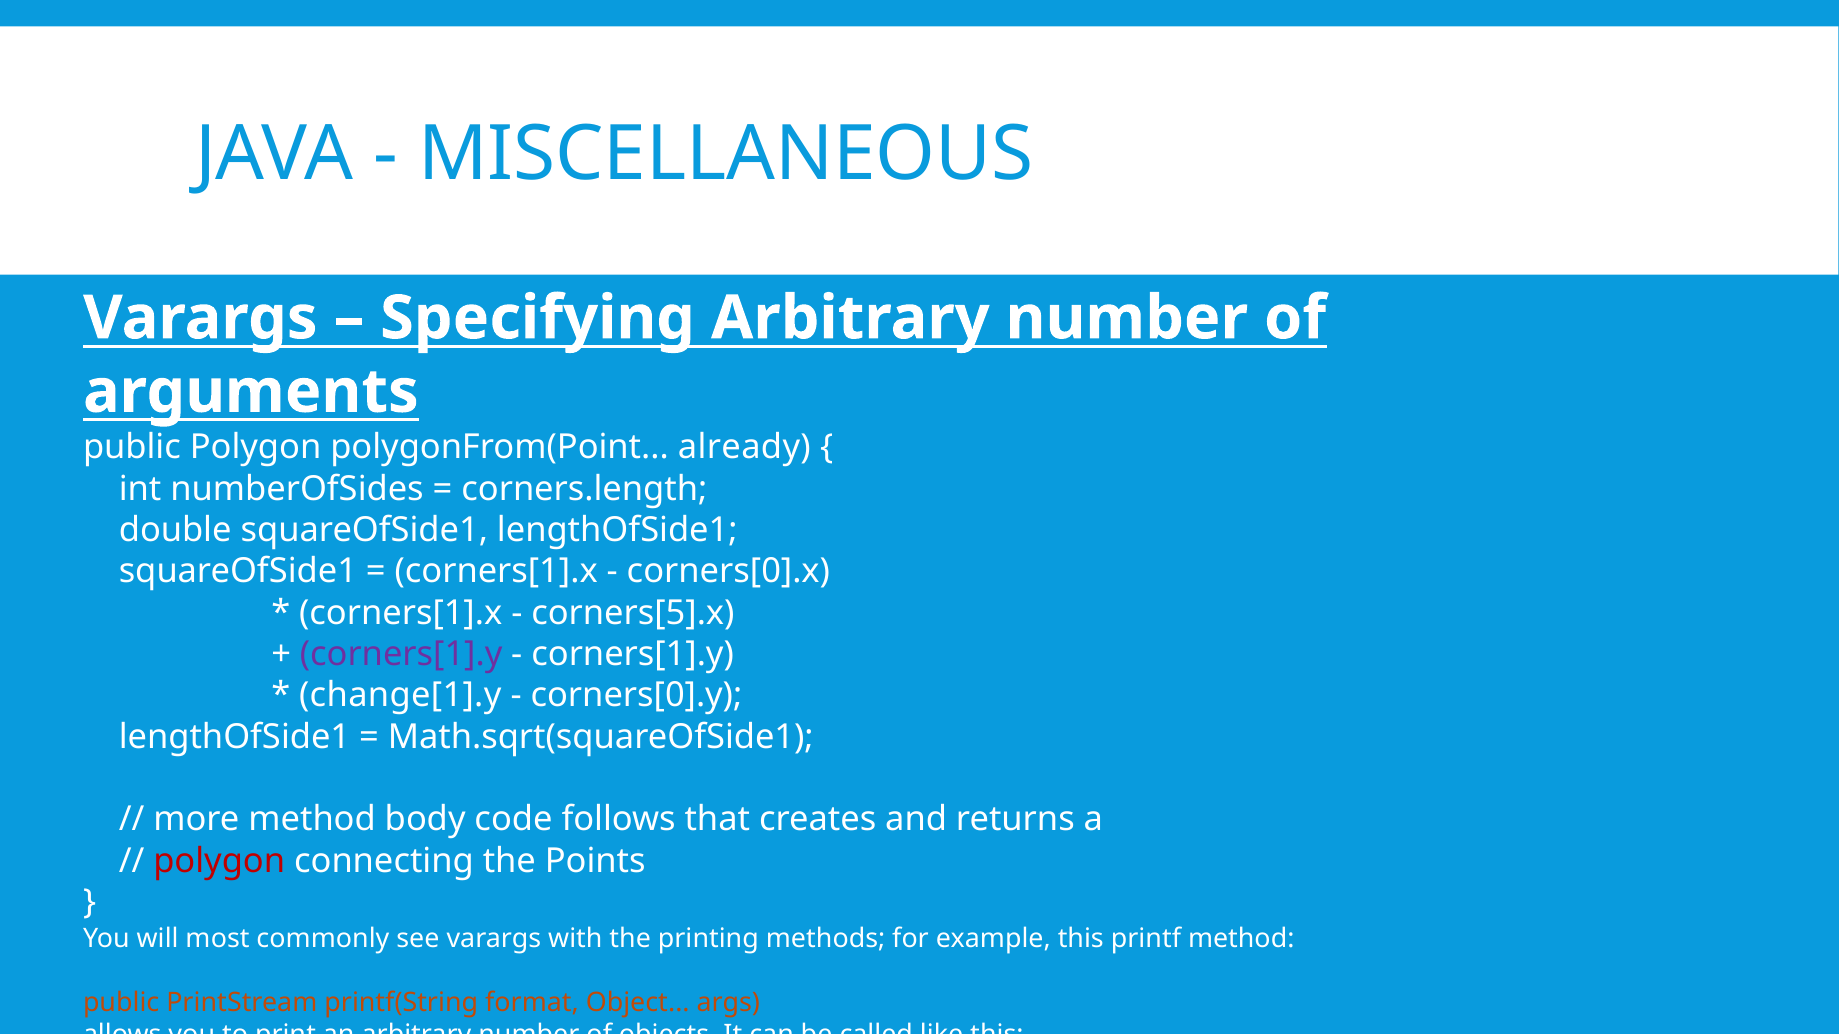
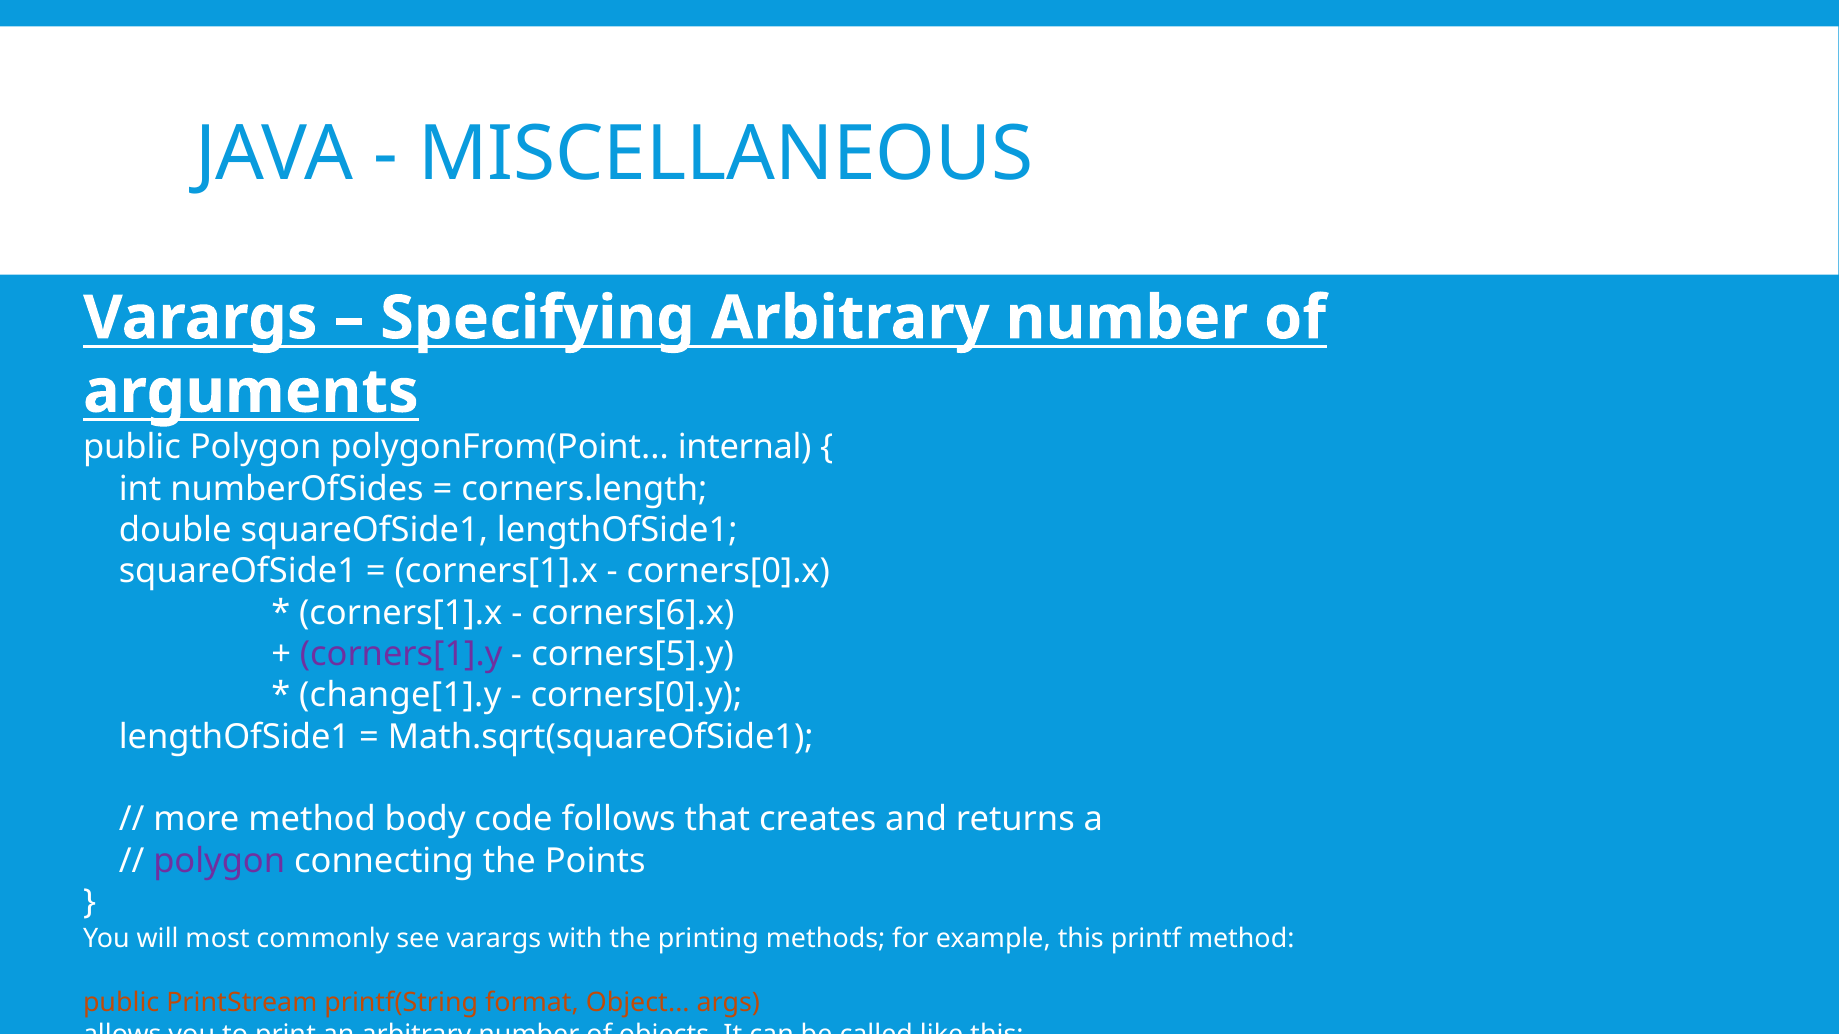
already: already -> internal (745, 447)
corners[5].x: corners[5].x -> corners[6].x (633, 613)
corners[1].y: corners[1].y -> corners[5].y (633, 654)
polygon colour: red -> purple (219, 861)
